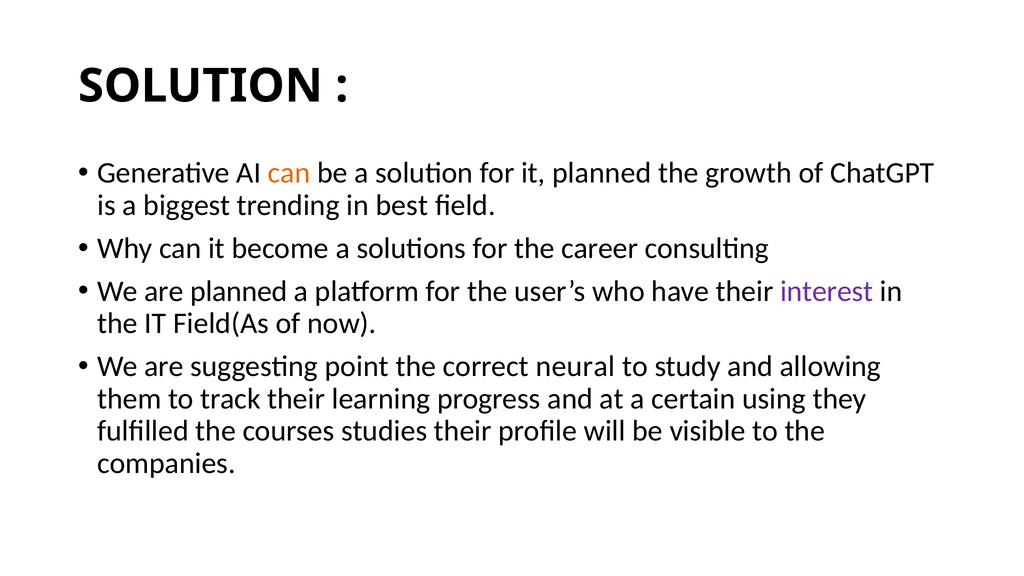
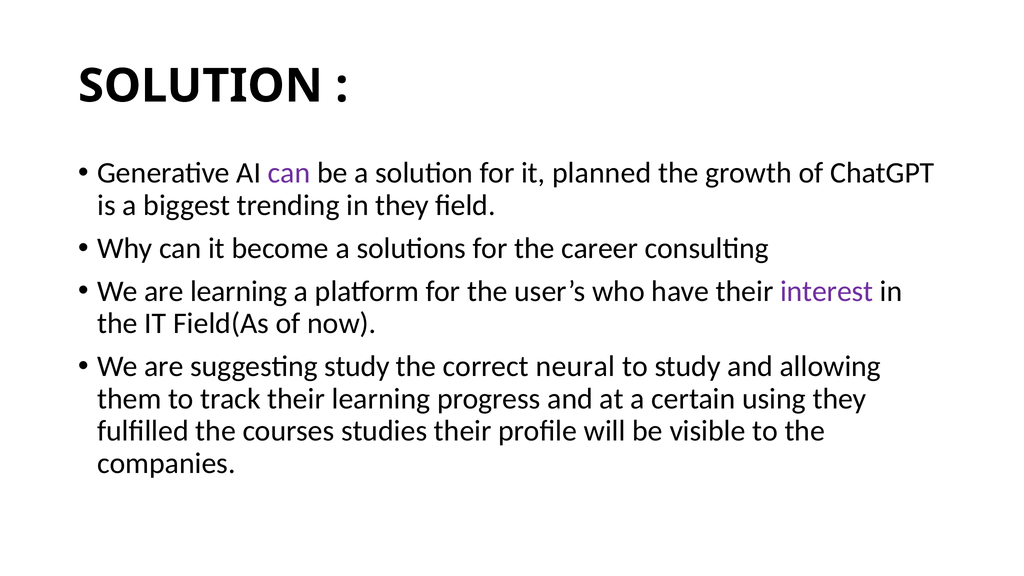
can colour: orange -> purple (289, 173)
in best: best -> they (402, 205)
are planned: planned -> learning (239, 291)
suggesting point: point -> study (357, 366)
